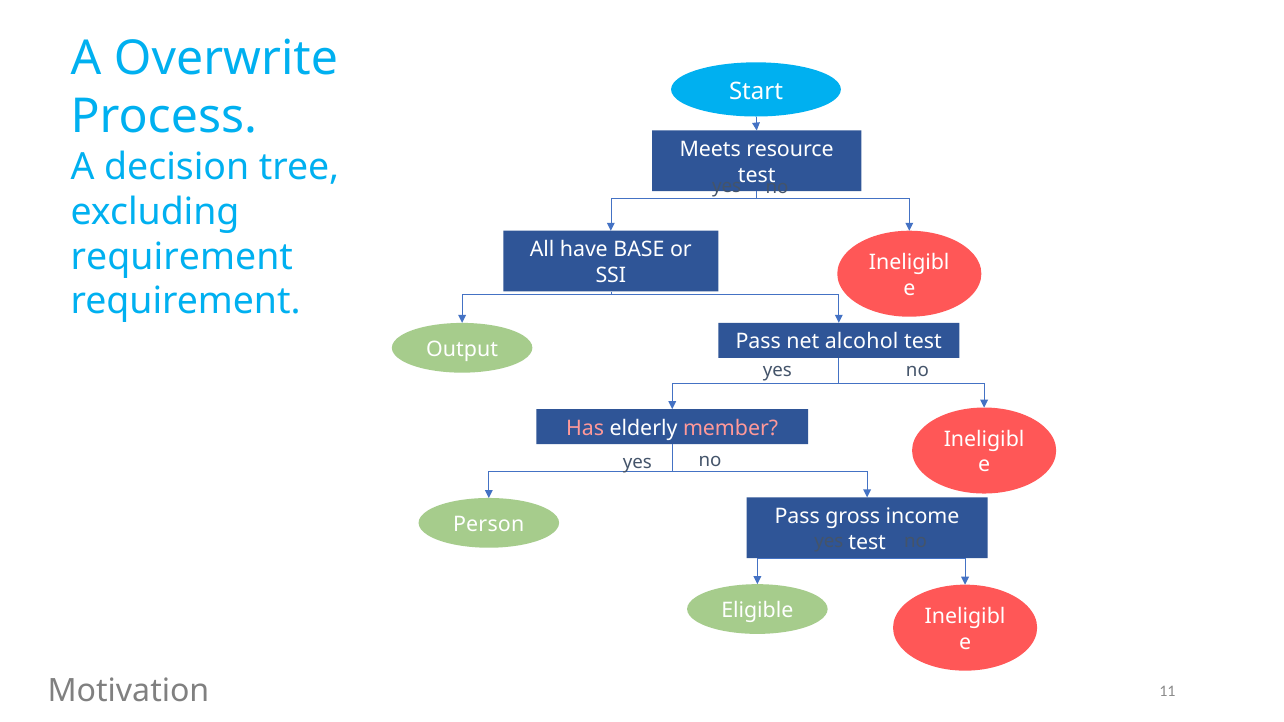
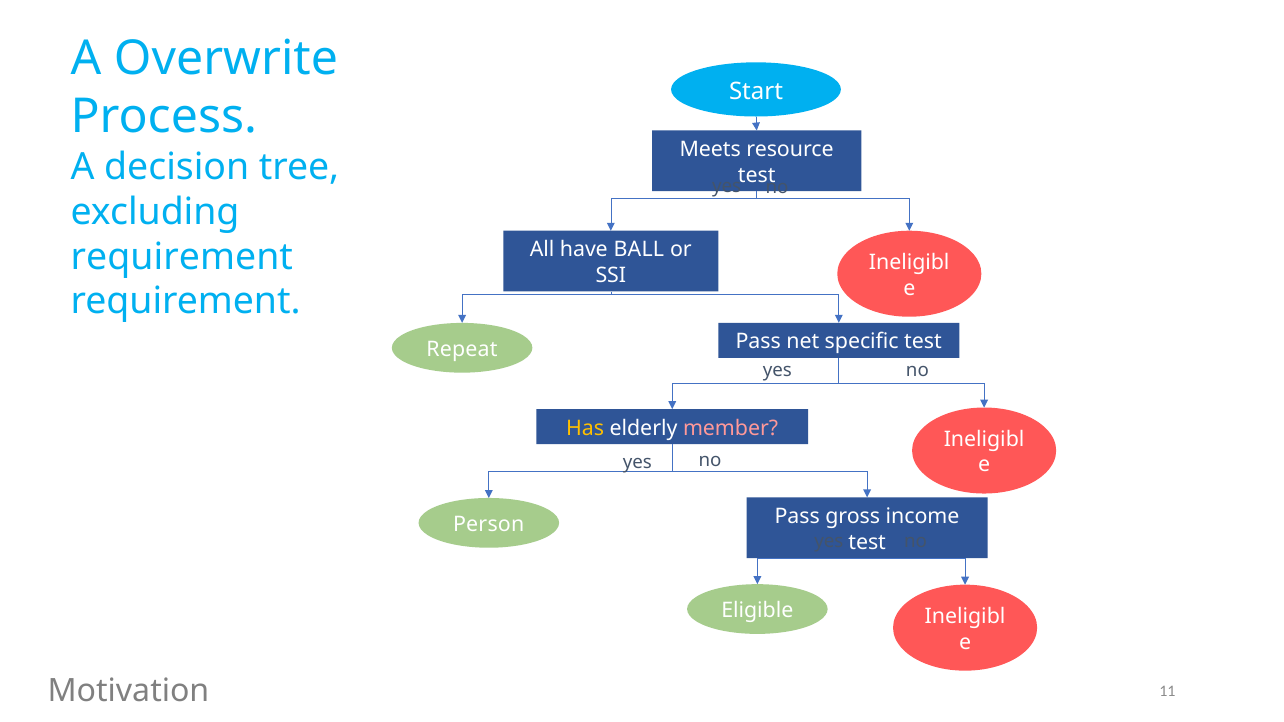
BASE: BASE -> BALL (639, 250)
alcohol: alcohol -> specific (862, 342)
Output: Output -> Repeat (462, 349)
Has colour: pink -> yellow (585, 428)
